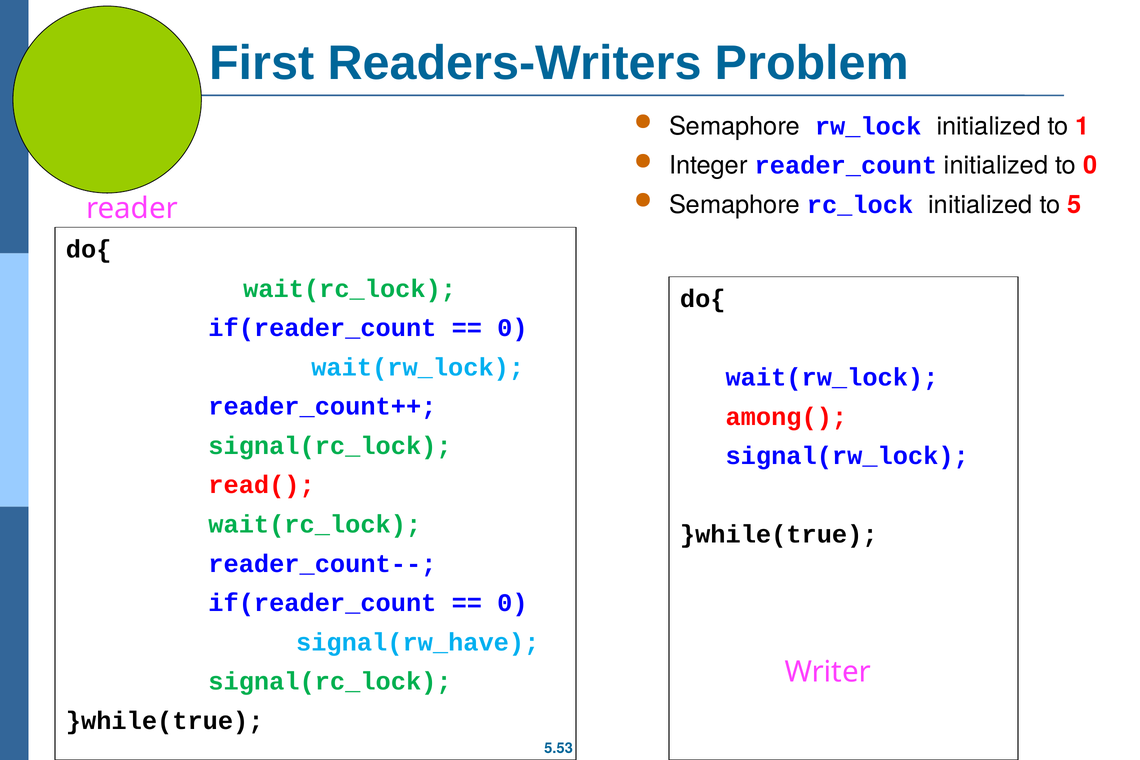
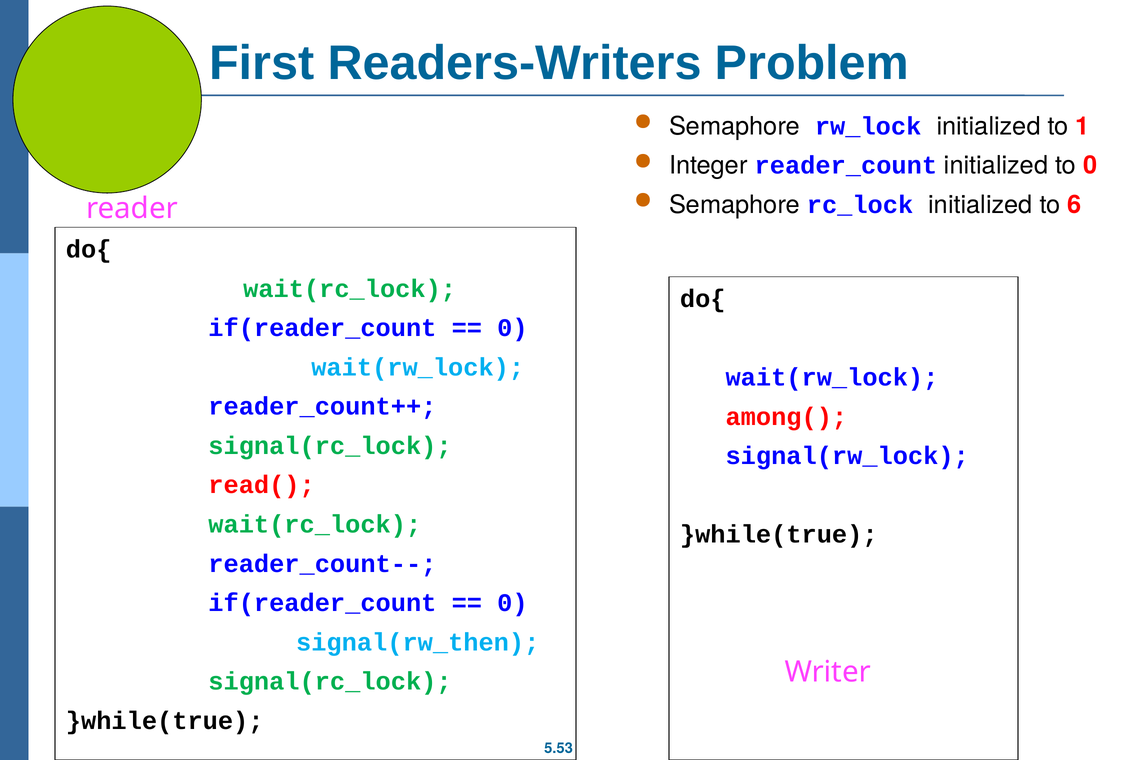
5: 5 -> 6 (1075, 205)
signal(rw_have: signal(rw_have -> signal(rw_then (418, 642)
